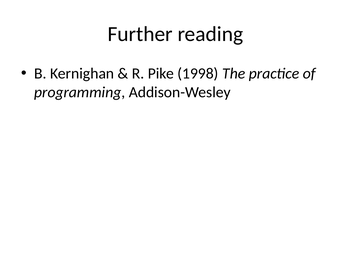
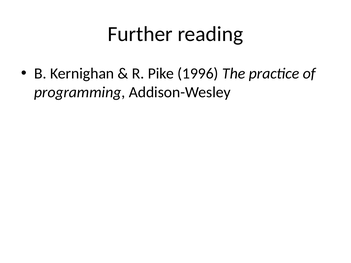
1998: 1998 -> 1996 (198, 74)
